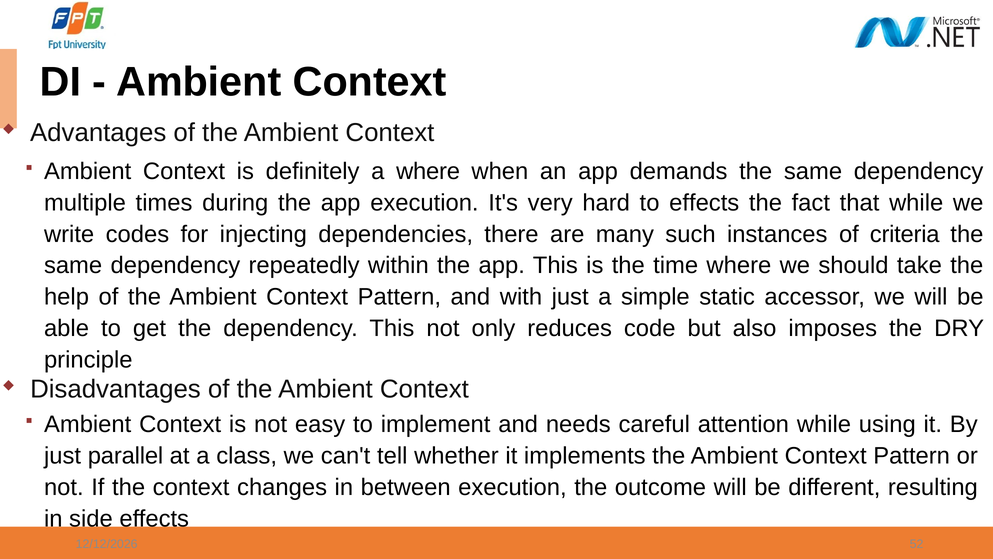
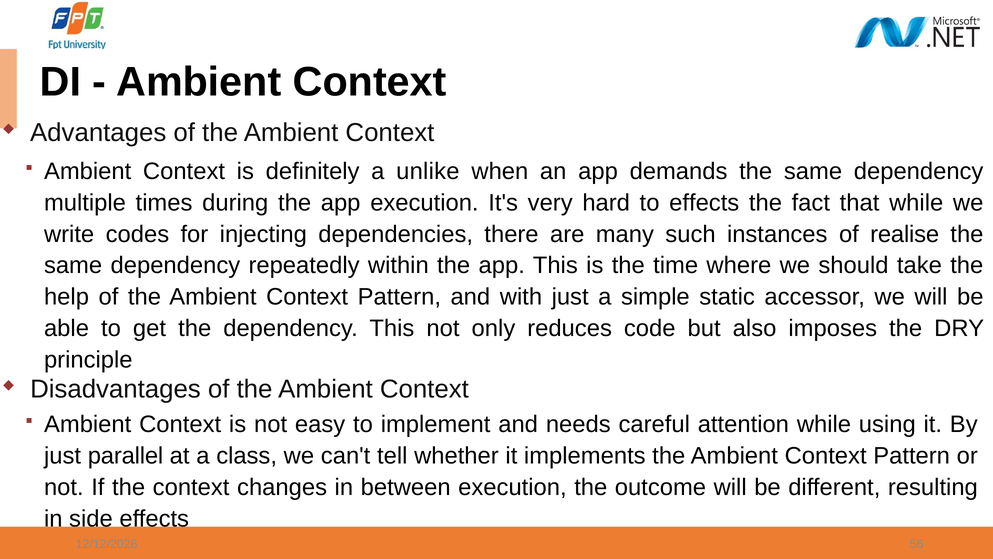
a where: where -> unlike (428, 171)
criteria: criteria -> realise (905, 234)
52: 52 -> 56 (917, 544)
